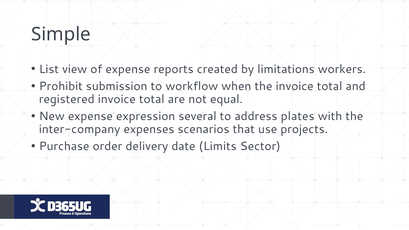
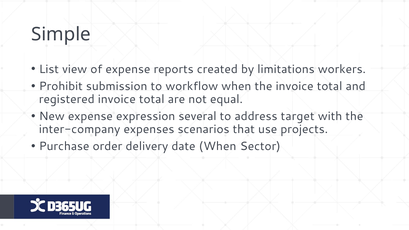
plates: plates -> target (298, 116)
date Limits: Limits -> When (218, 146)
